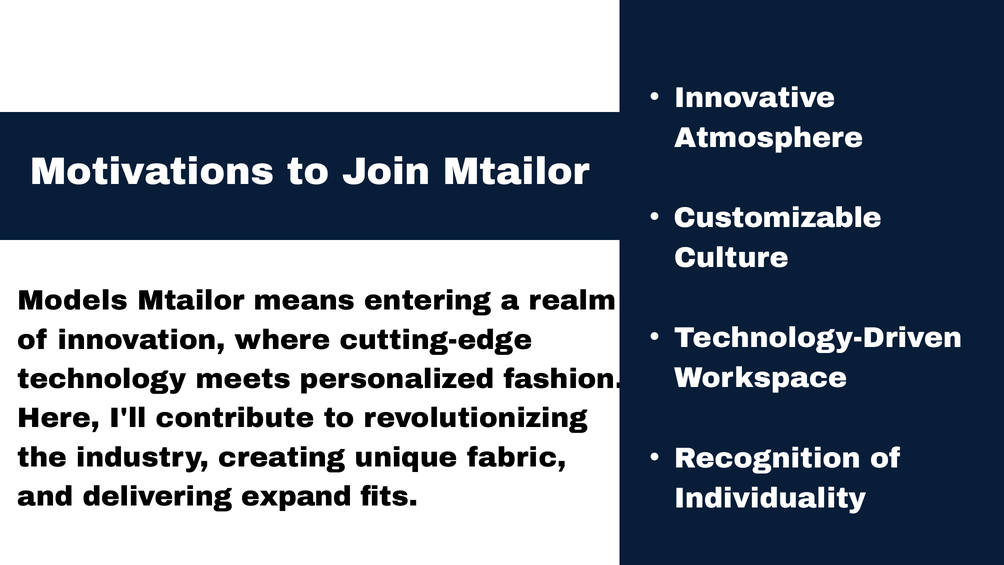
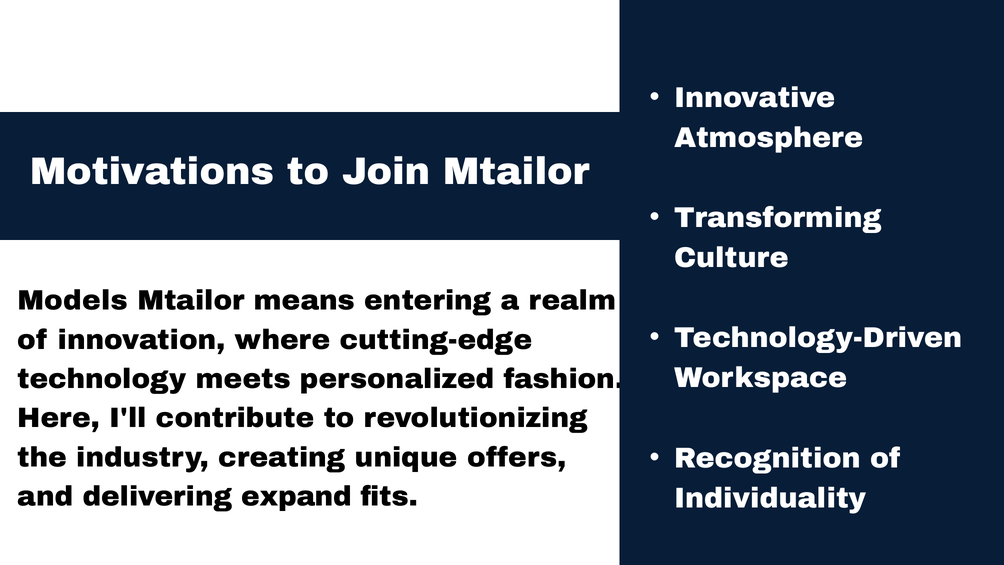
Customizable: Customizable -> Transforming (778, 218)
fabric: fabric -> offers (517, 457)
